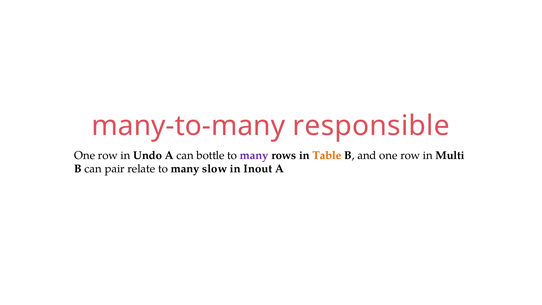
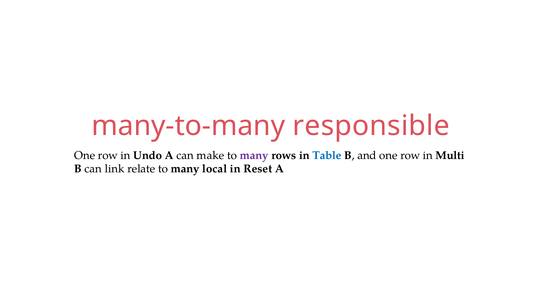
bottle: bottle -> make (210, 155)
Table colour: orange -> blue (327, 155)
pair: pair -> link (115, 169)
slow: slow -> local (215, 169)
Inout: Inout -> Reset (258, 169)
